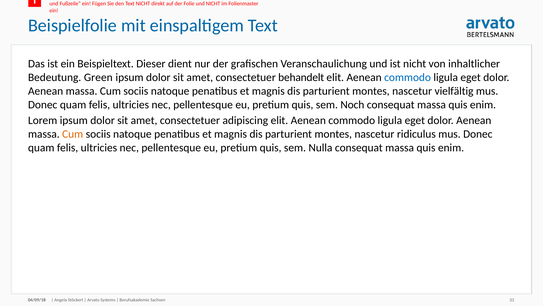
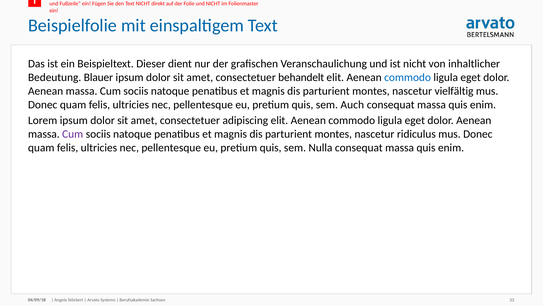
Green: Green -> Blauer (98, 77)
Noch: Noch -> Auch (352, 104)
Cum colour: orange -> purple (73, 134)
